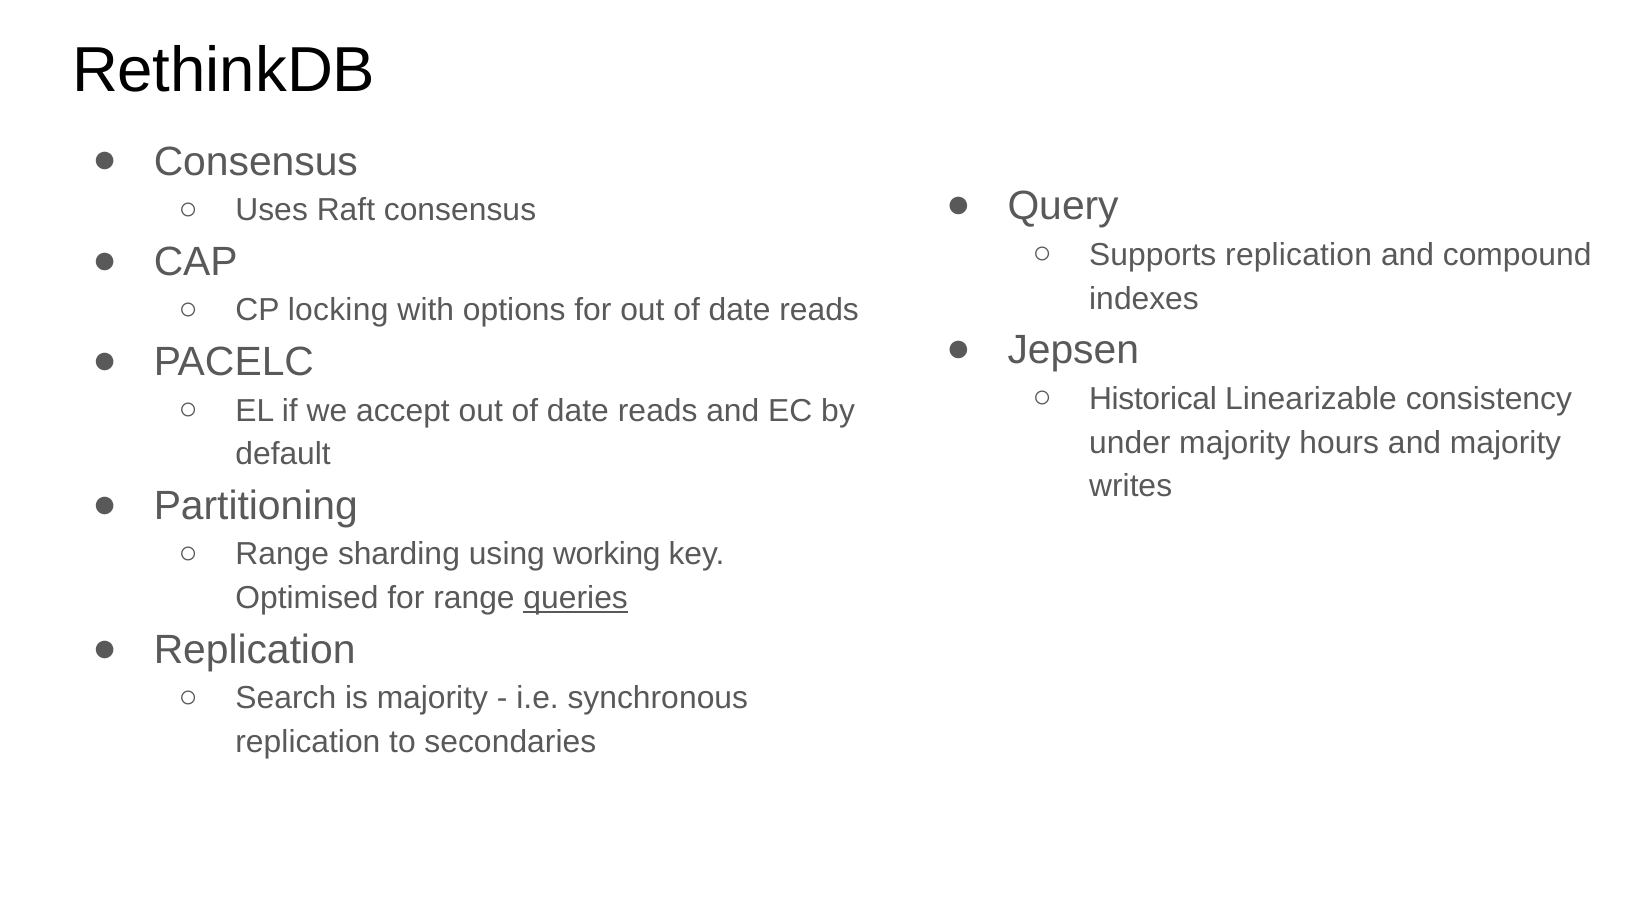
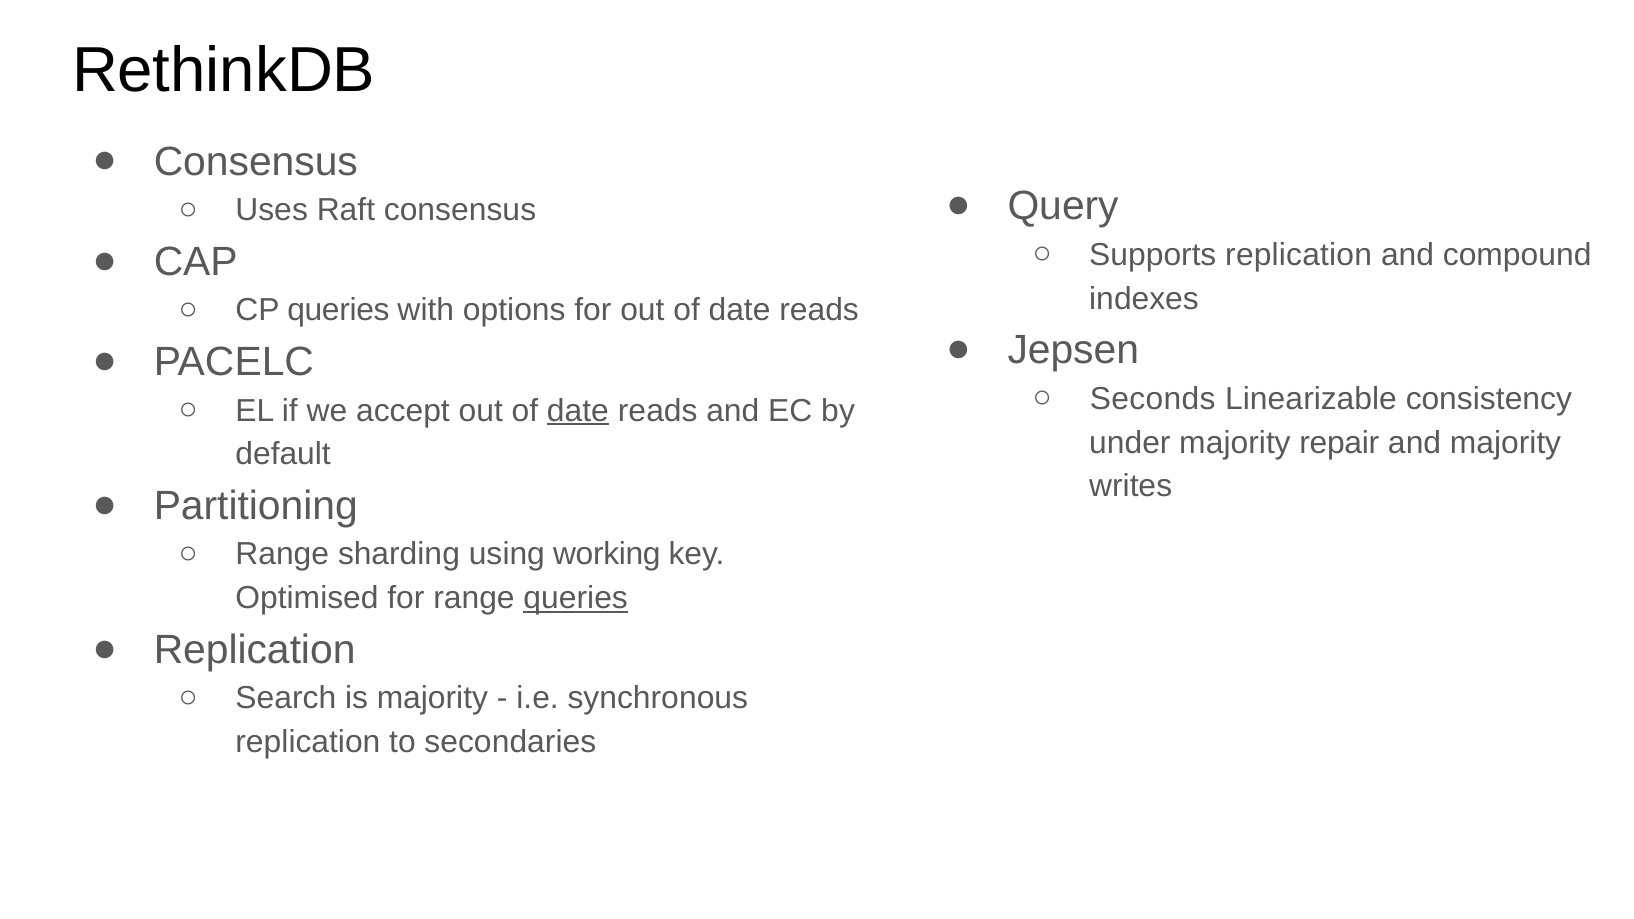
CP locking: locking -> queries (338, 310)
Historical: Historical -> Seconds (1153, 399)
date underline: none -> present (578, 411)
hours: hours -> repair (1339, 443)
